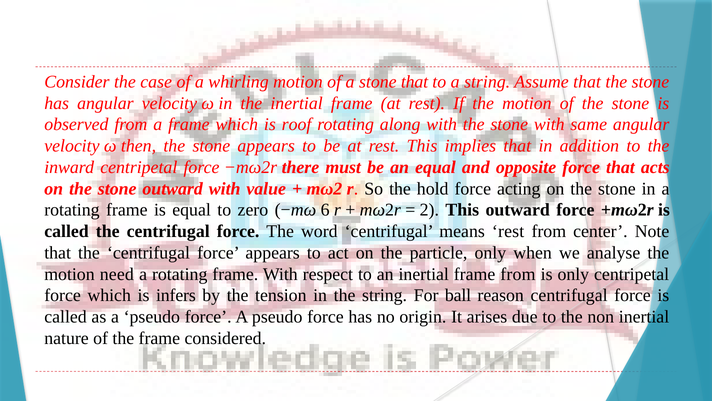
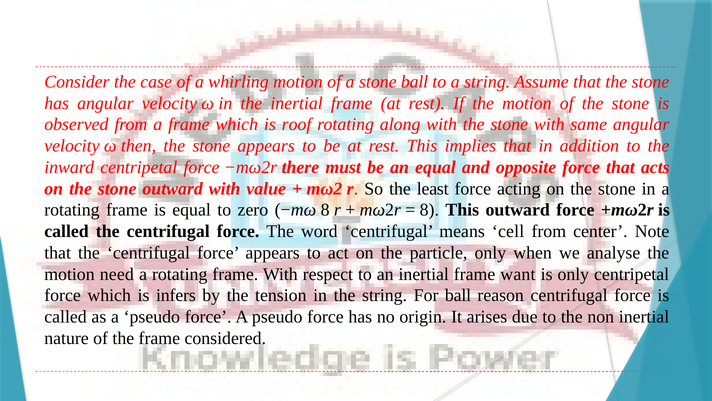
stone that: that -> ball (415, 82)
hold: hold -> least (433, 188)
−mω 6: 6 -> 8 (325, 210)
2: 2 -> 8 (429, 210)
means rest: rest -> cell (508, 231)
frame from: from -> want (518, 274)
